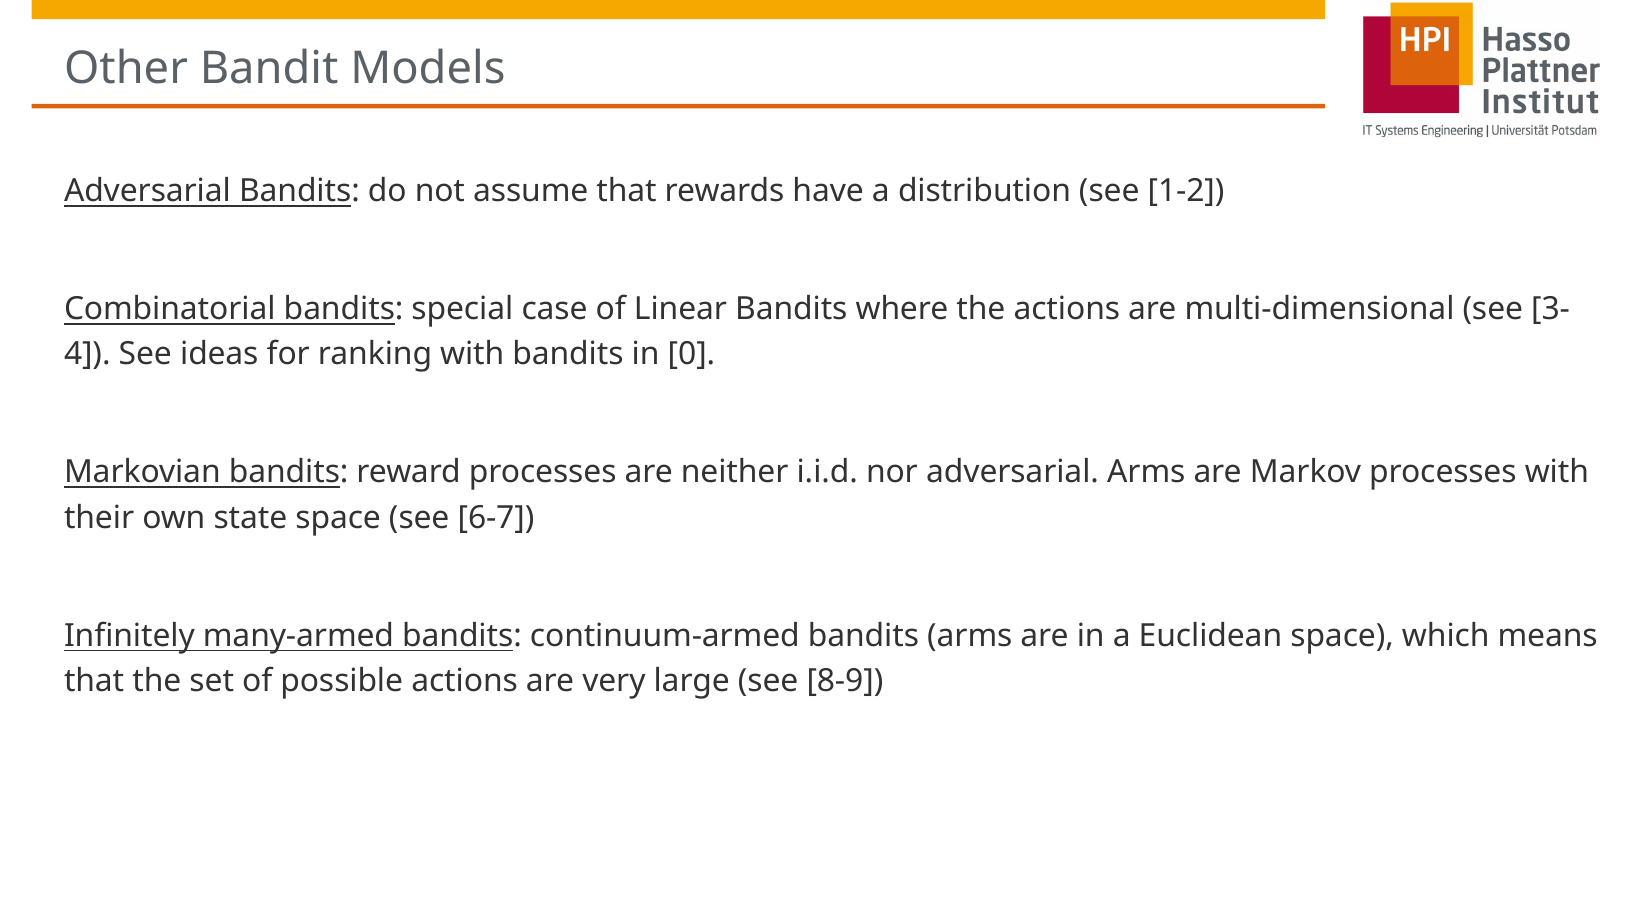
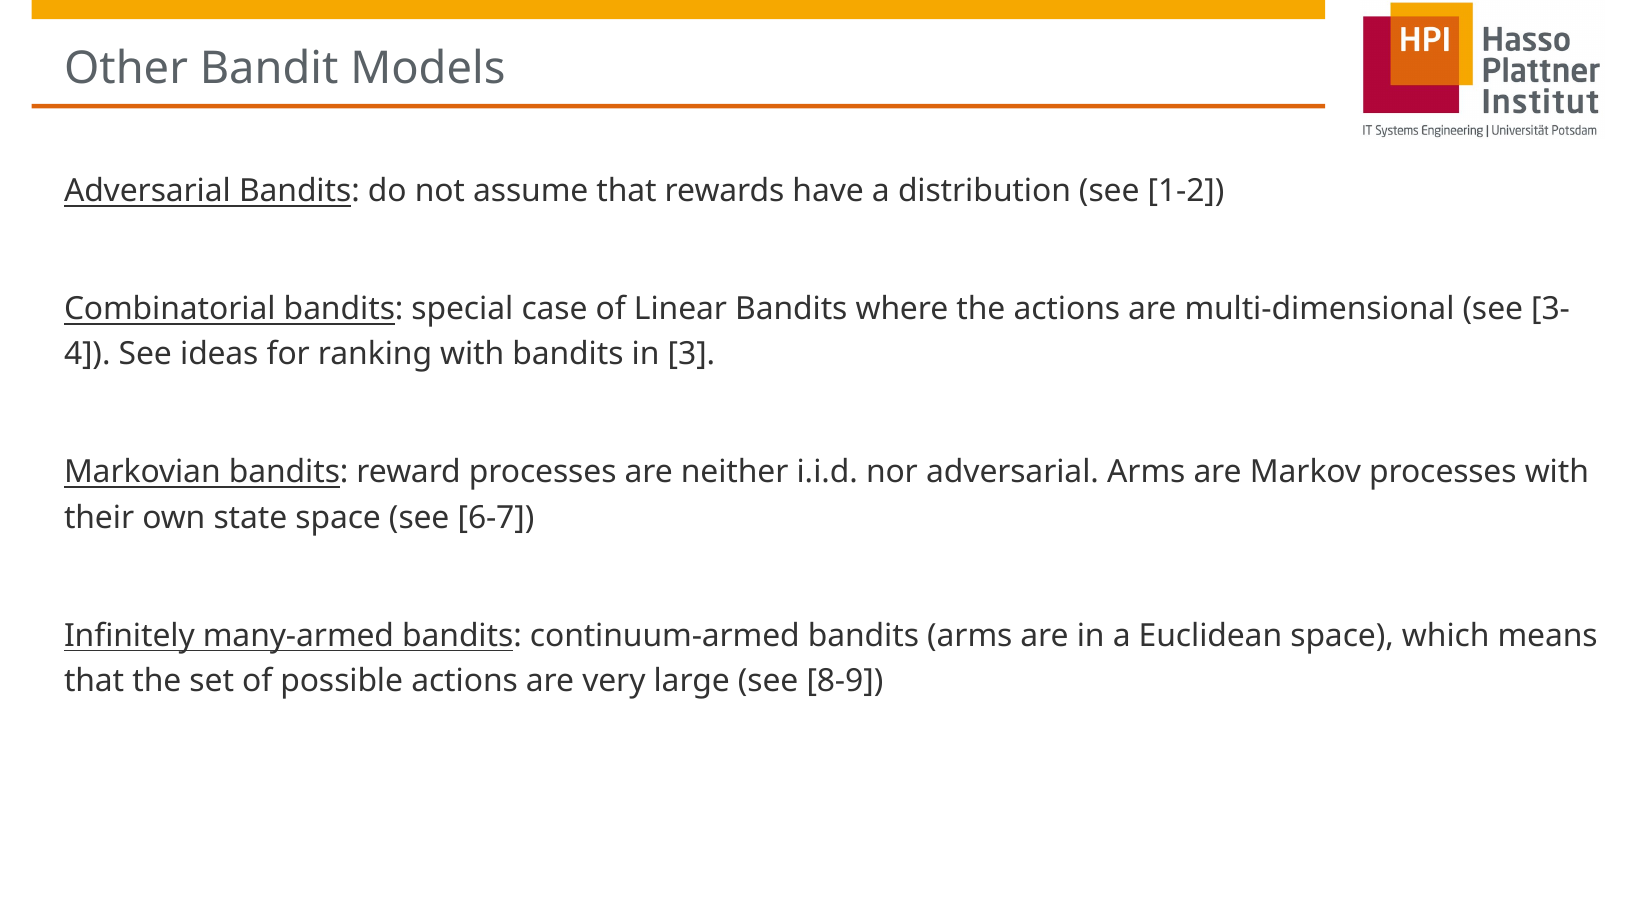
0: 0 -> 3 (692, 355)
